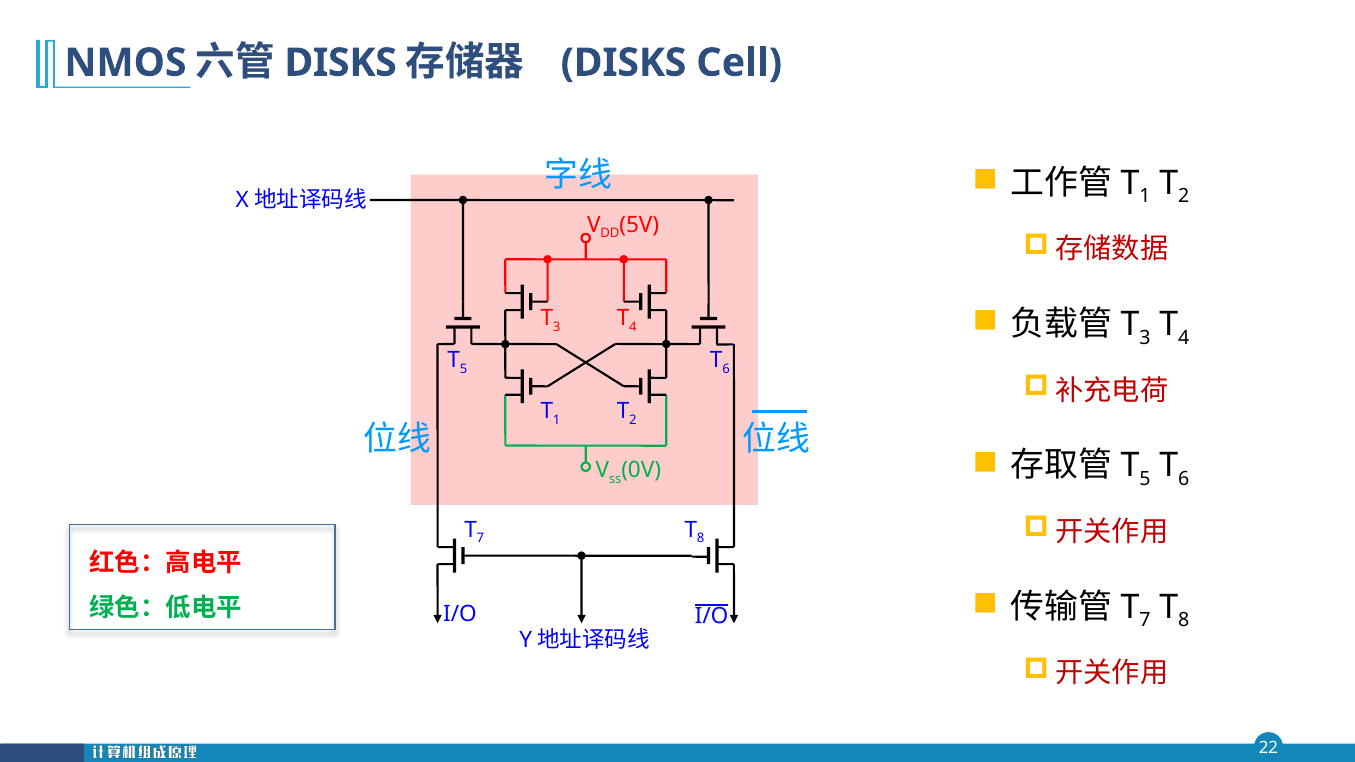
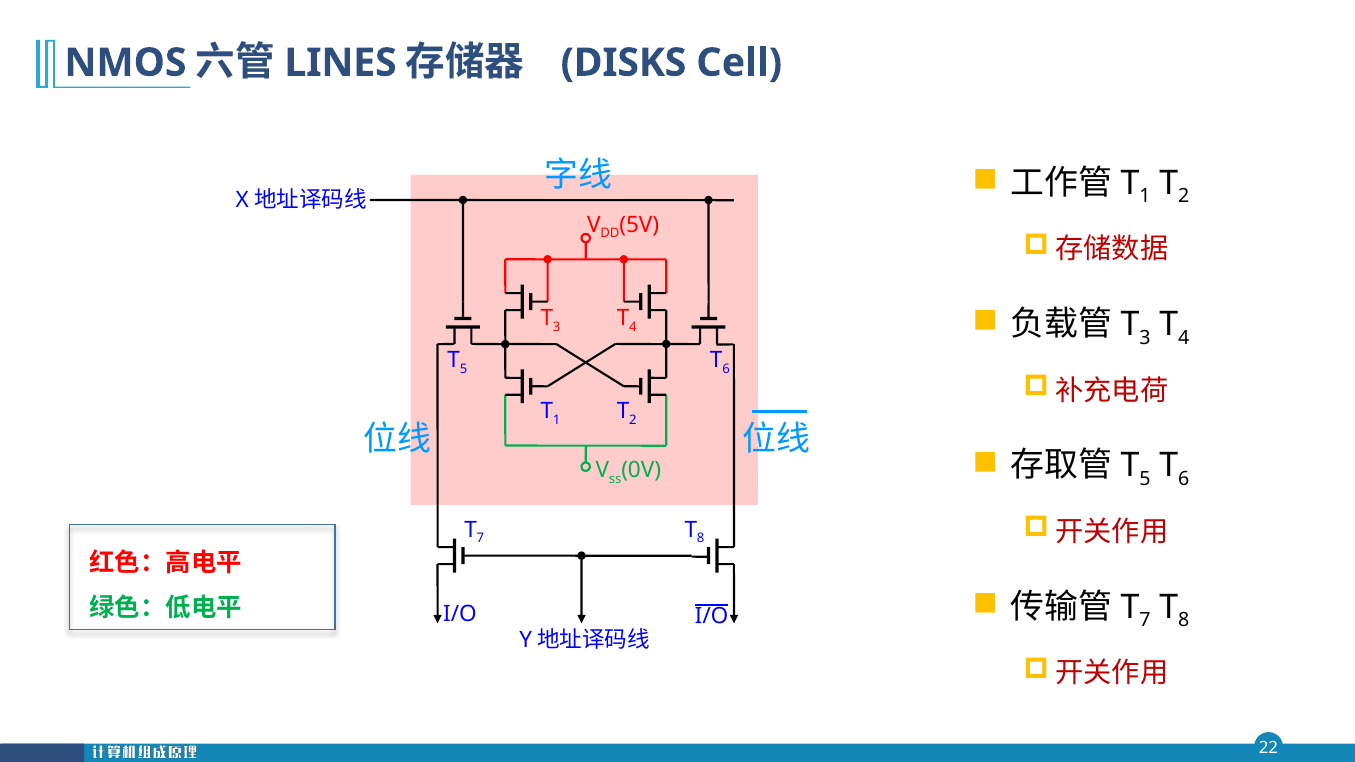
DISKS: DISKS -> LINES (341, 63)
